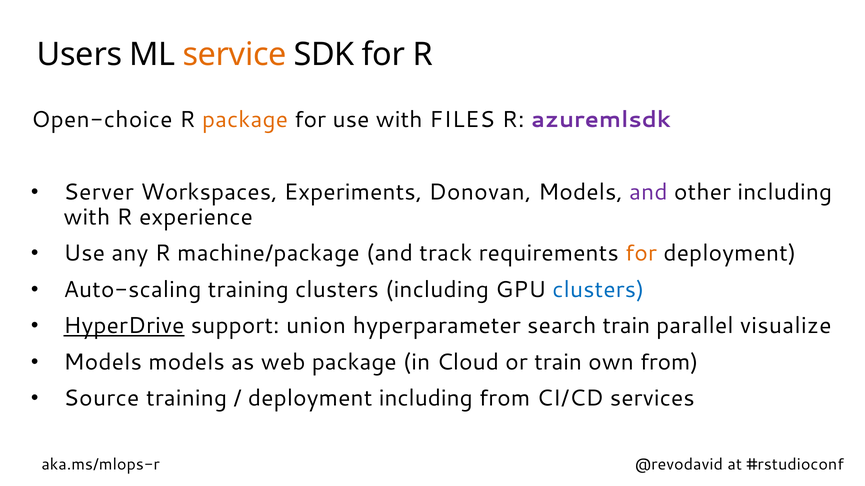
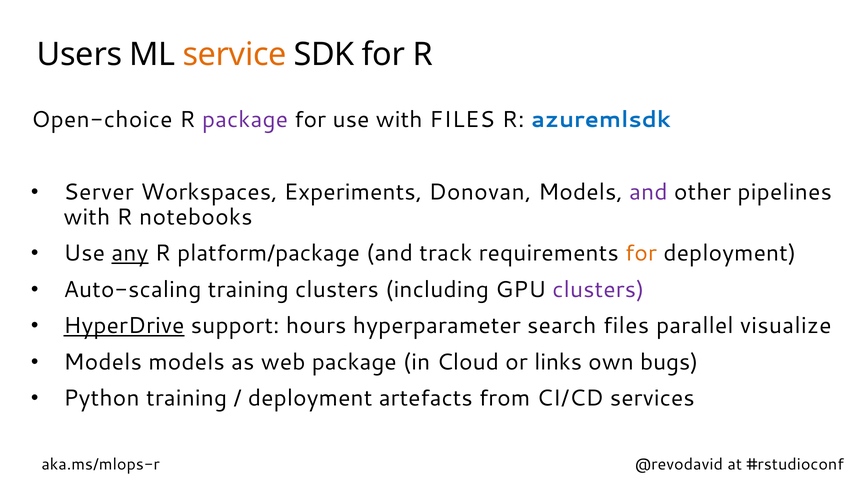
package colour: orange -> purple (245, 120)
azuremlsdk colour: purple -> blue (601, 120)
other including: including -> pipelines (785, 193)
experience: experience -> notebooks (196, 217)
any underline: none -> present (130, 254)
machine/package: machine/package -> platform/package (269, 254)
clusters colour: blue -> purple (598, 290)
union: union -> hours (316, 326)
search train: train -> files (626, 326)
or train: train -> links (558, 363)
own from: from -> bugs (669, 363)
Source: Source -> Python (102, 399)
deployment including: including -> artefacts (426, 399)
